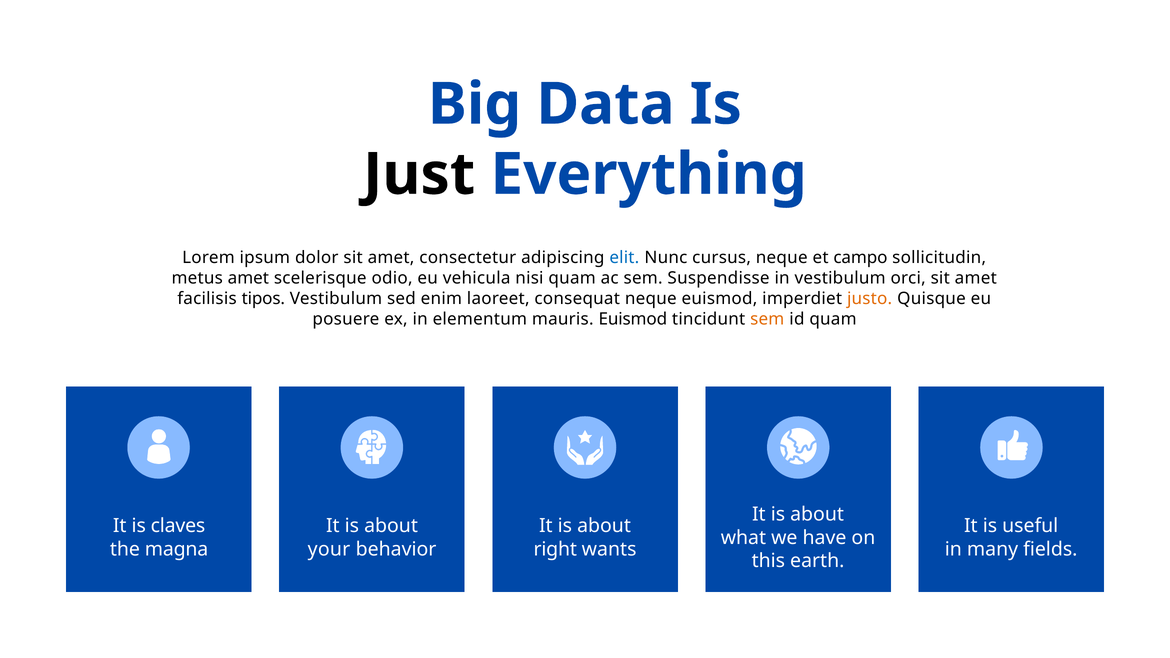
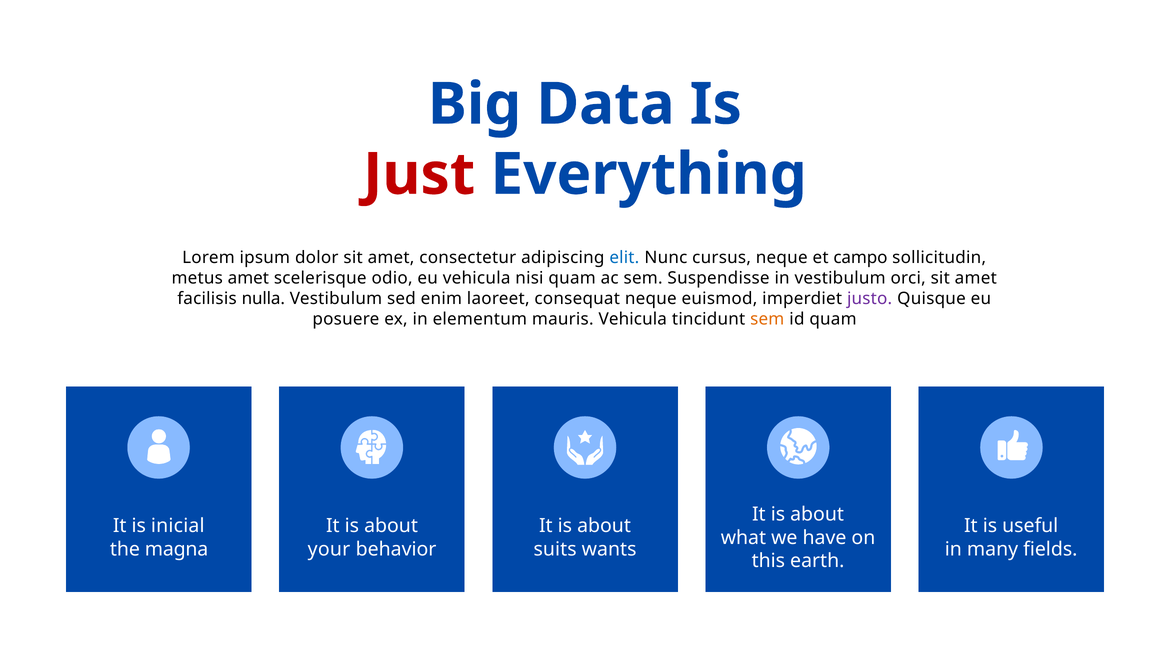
Just colour: black -> red (419, 175)
tipos: tipos -> nulla (263, 299)
justo colour: orange -> purple (870, 299)
mauris Euismod: Euismod -> Vehicula (633, 319)
claves: claves -> inicial (178, 526)
right: right -> suits (555, 549)
